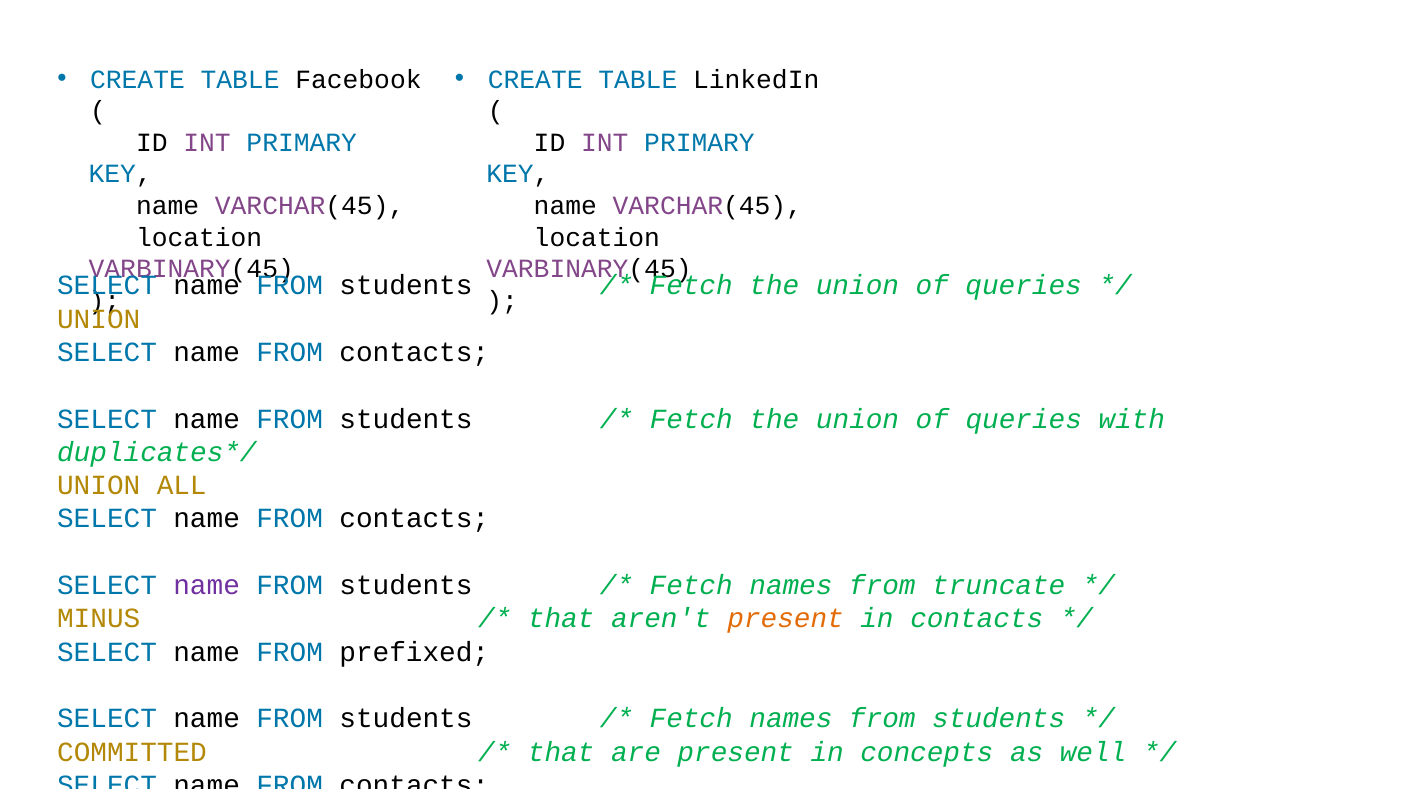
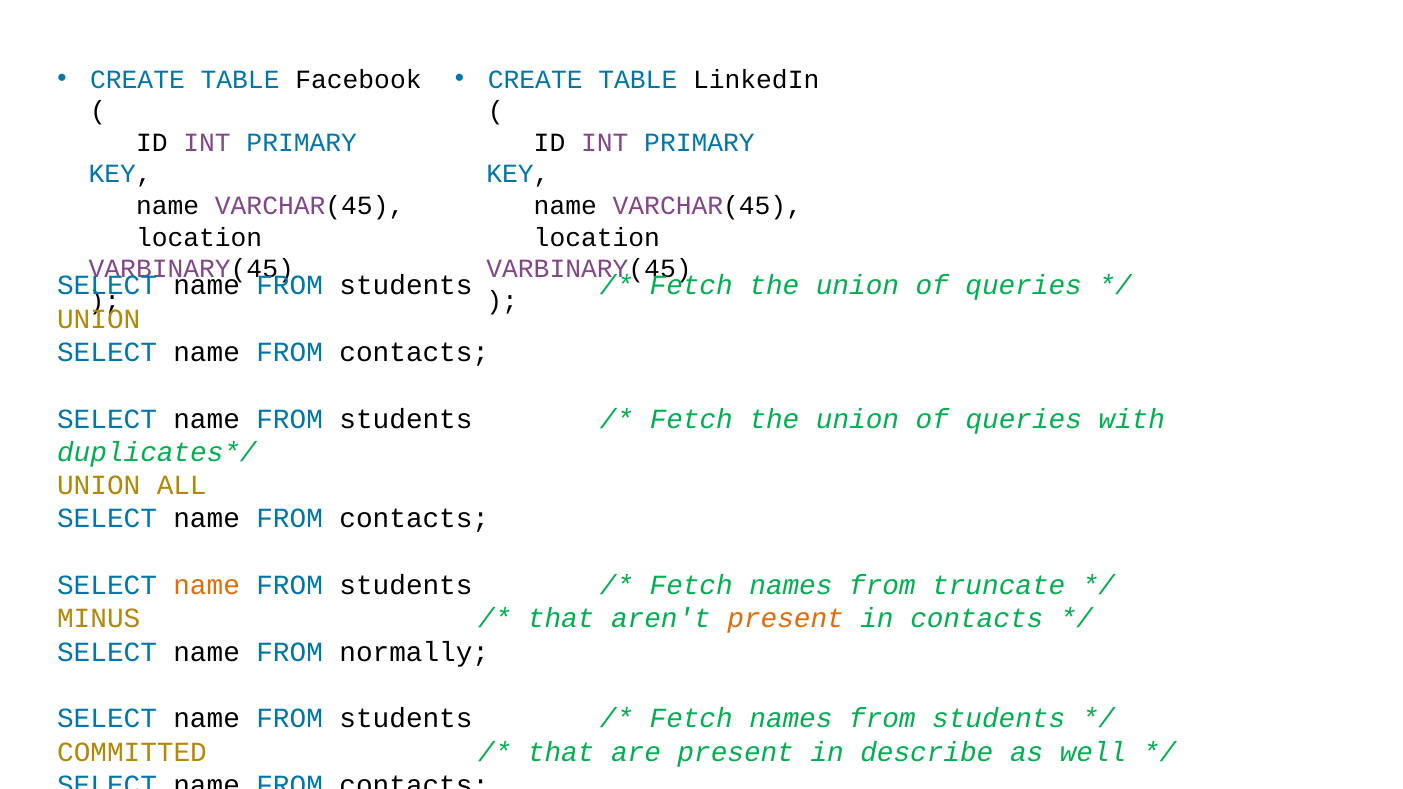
name colour: purple -> orange (207, 586)
prefixed: prefixed -> normally (414, 652)
concepts: concepts -> describe (927, 752)
